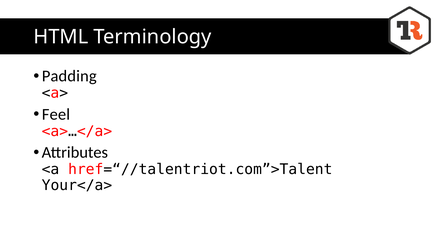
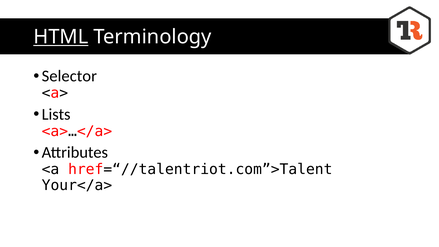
HTML underline: none -> present (61, 37)
Padding: Padding -> Selector (69, 76)
Feel: Feel -> Lists (56, 114)
